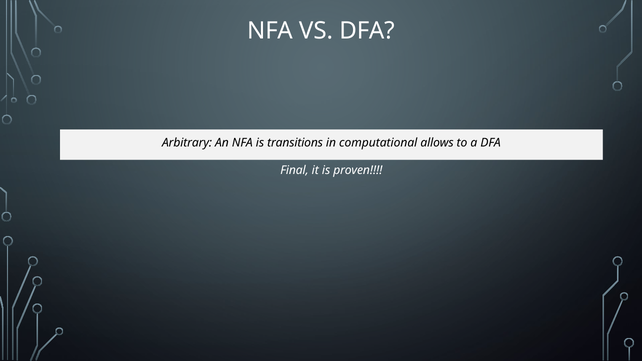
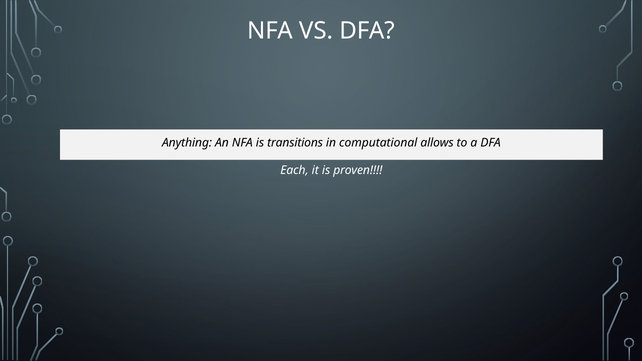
Arbitrary: Arbitrary -> Anything (187, 143)
Final: Final -> Each (294, 170)
